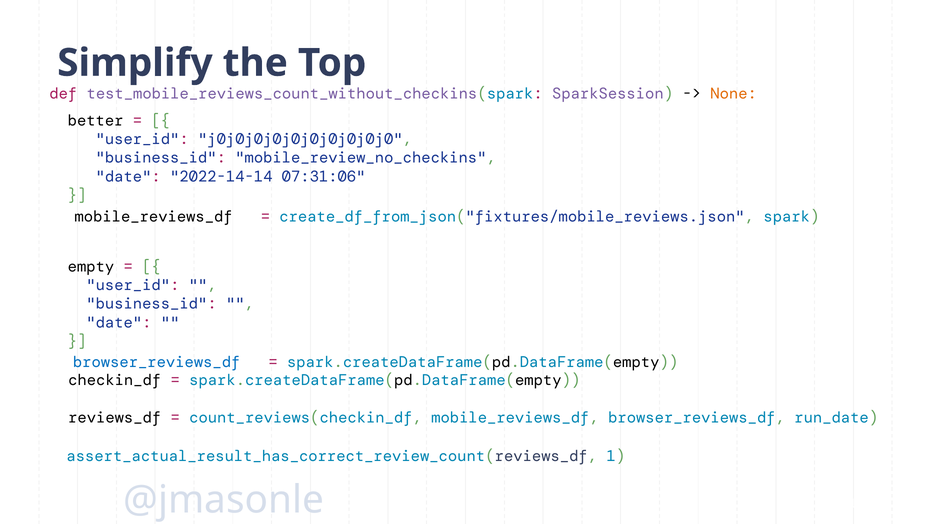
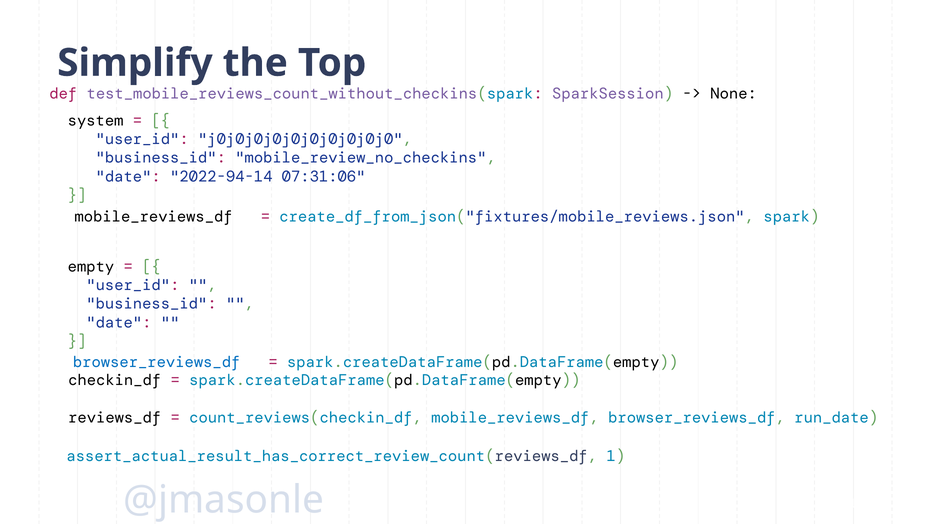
None colour: orange -> black (734, 94)
better: better -> system (96, 120)
2022-14-14: 2022-14-14 -> 2022-94-14 (221, 176)
